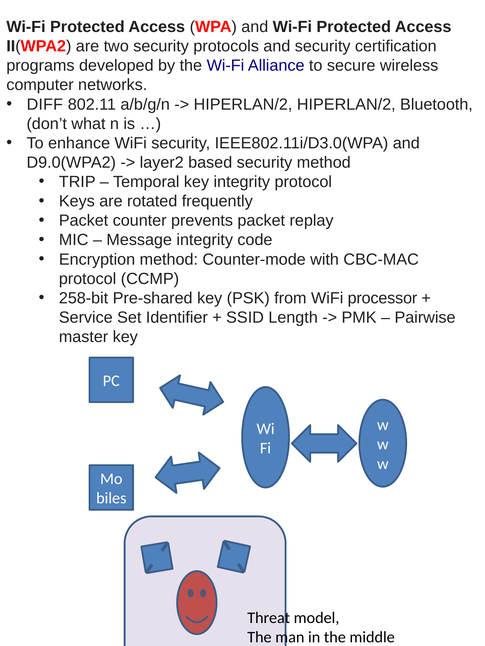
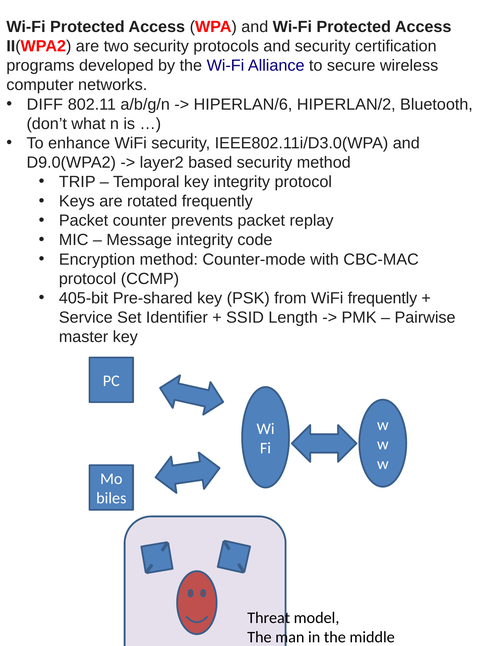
HIPERLAN/2: HIPERLAN/2 -> HIPERLAN/6 (243, 104)
258-bit: 258-bit -> 405-bit (84, 298)
WiFi processor: processor -> frequently (382, 298)
